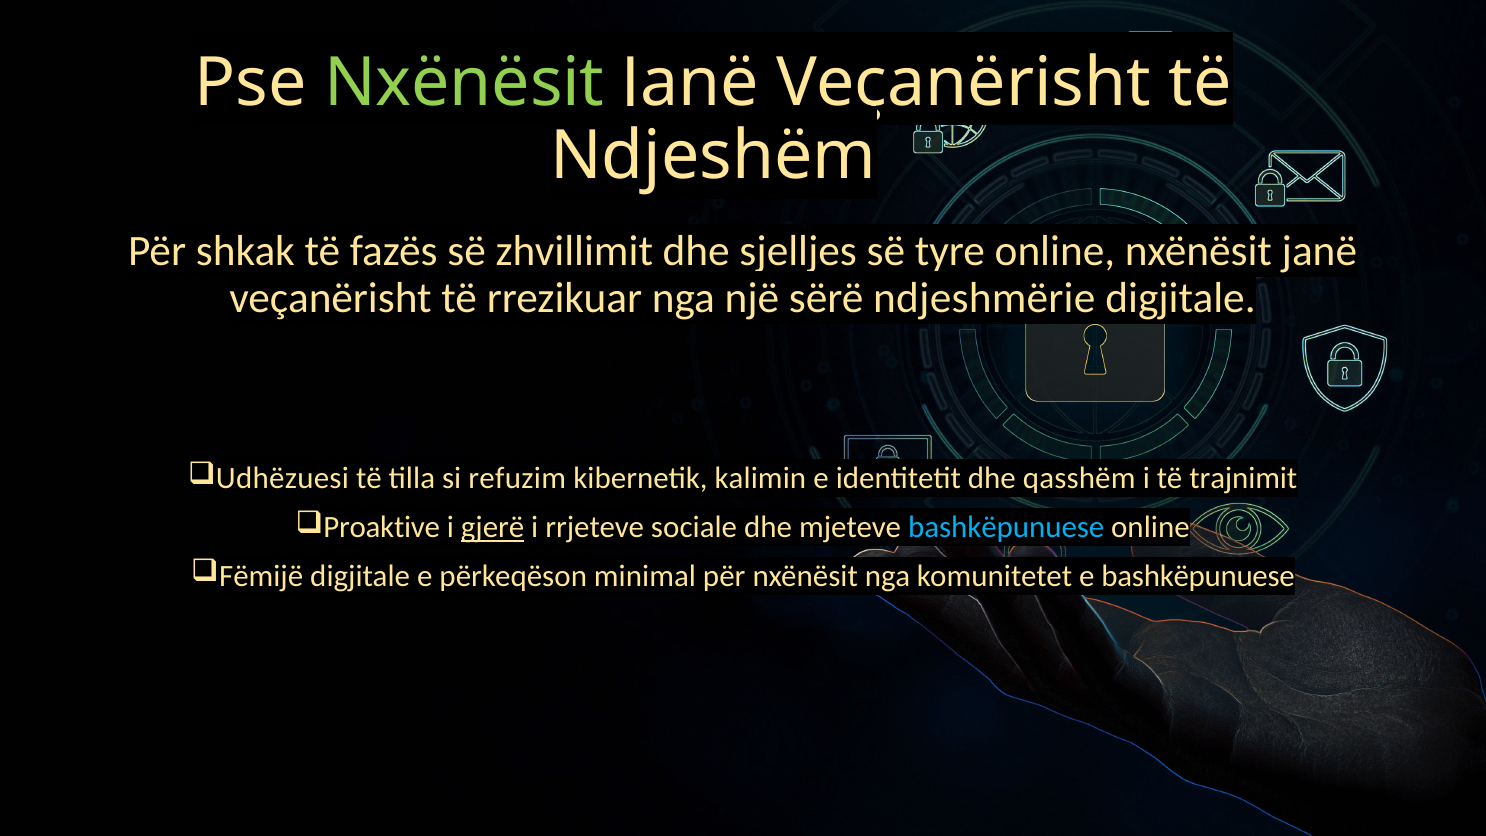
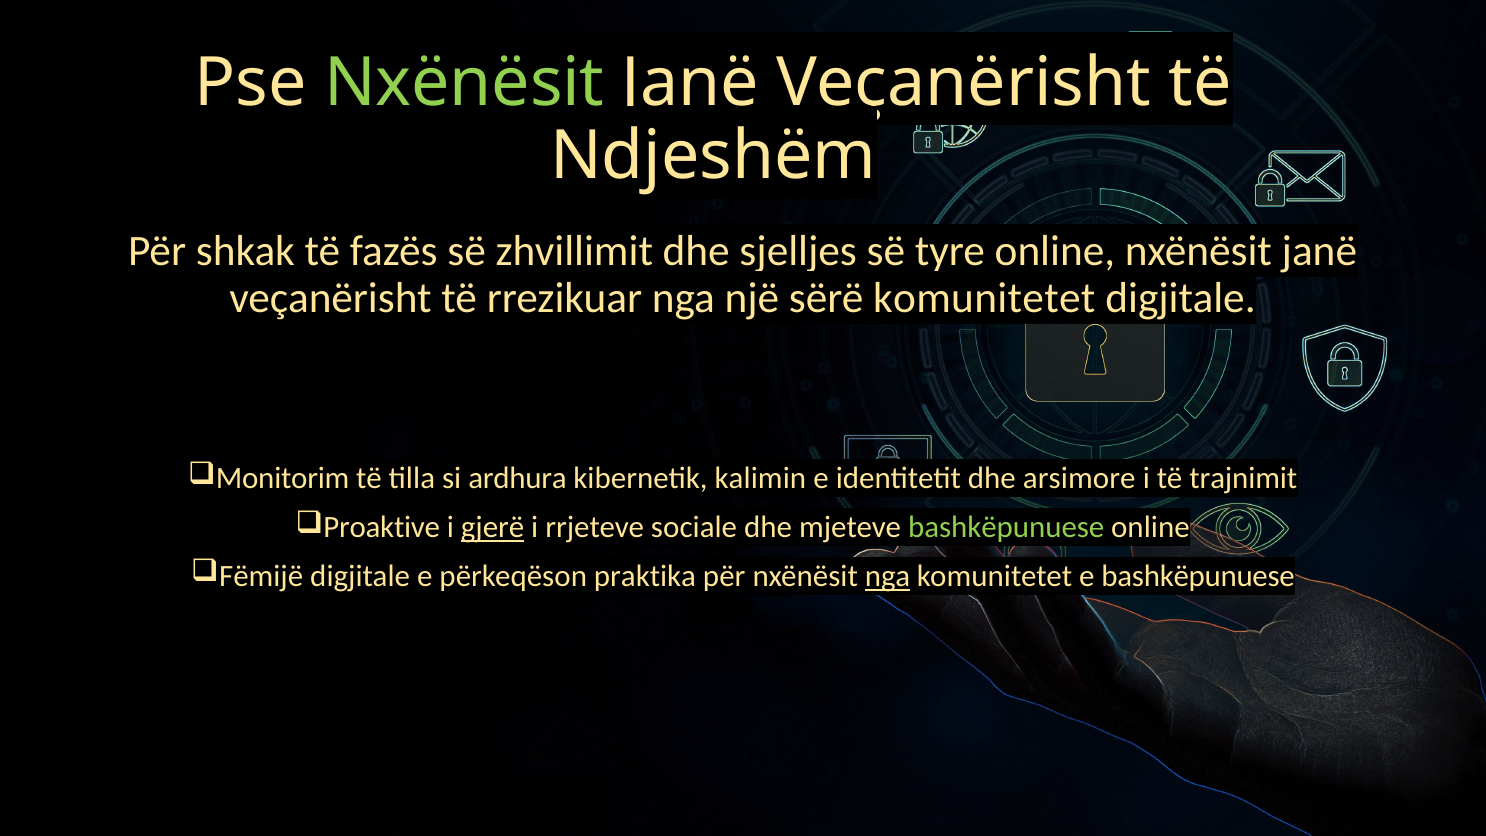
sërë ndjeshmërie: ndjeshmërie -> komunitetet (984, 298)
Udhëzuesi: Udhëzuesi -> Monitorim (283, 478)
refuzim: refuzim -> ardhura (517, 478)
qasshëm: qasshëm -> arsimore (1079, 478)
bashkëpunuese colour: light blue -> light green (1006, 527)
minimal: minimal -> praktika (645, 576)
nga underline: none -> present (888, 576)
